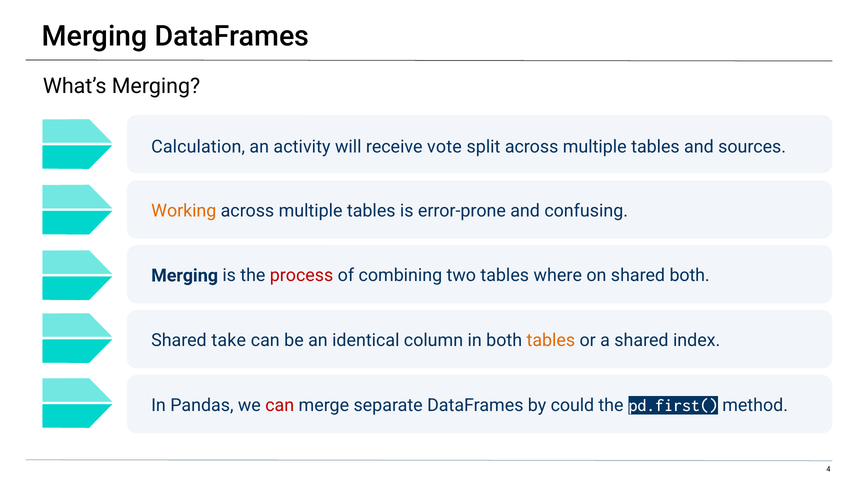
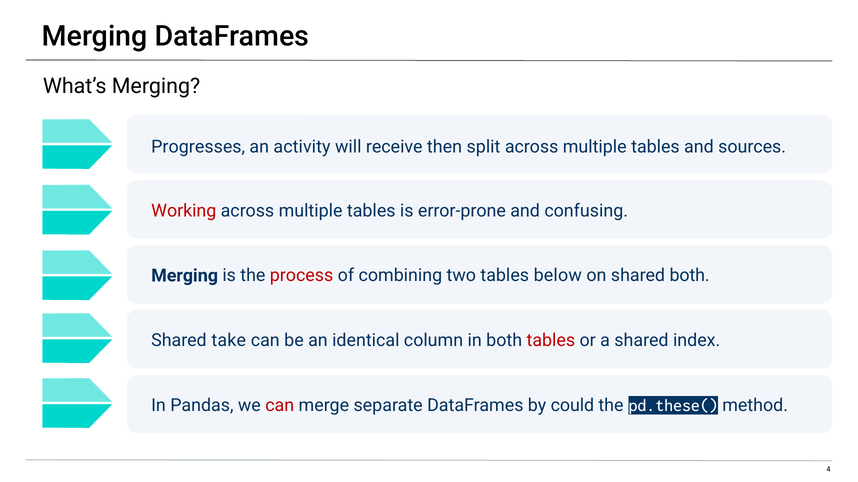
Calculation: Calculation -> Progresses (198, 147)
vote: vote -> then (444, 147)
Working colour: orange -> red (184, 211)
where: where -> below (558, 276)
tables colour: orange -> red (551, 341)
pd.first(: pd.first( -> pd.these( (673, 406)
